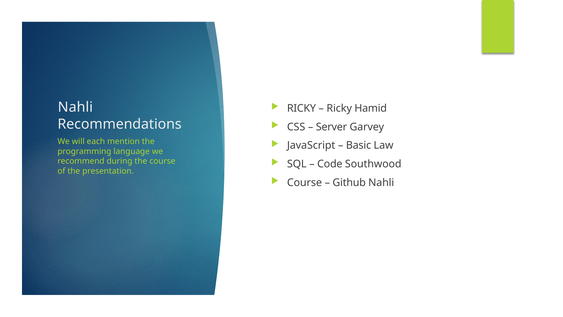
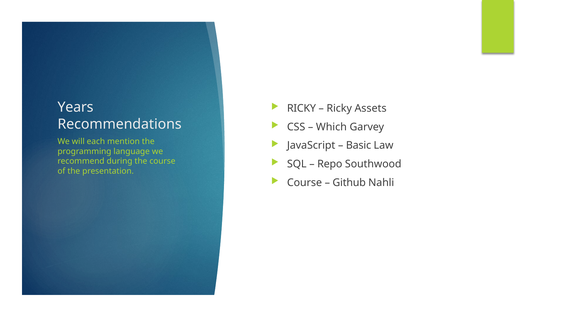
Nahli: Nahli -> Years (76, 107)
Hamid: Hamid -> Assets (371, 108)
Server: Server -> Which (331, 127)
Code: Code -> Repo (330, 164)
